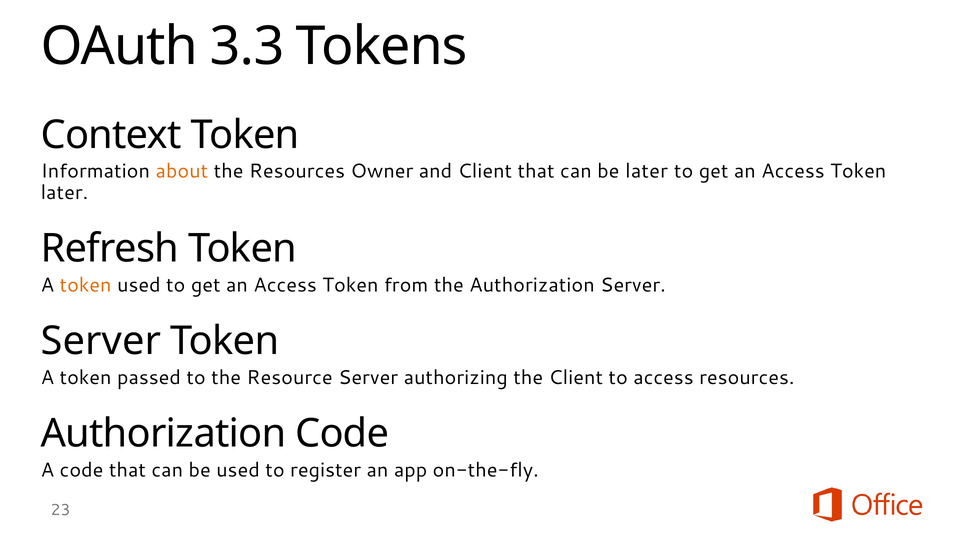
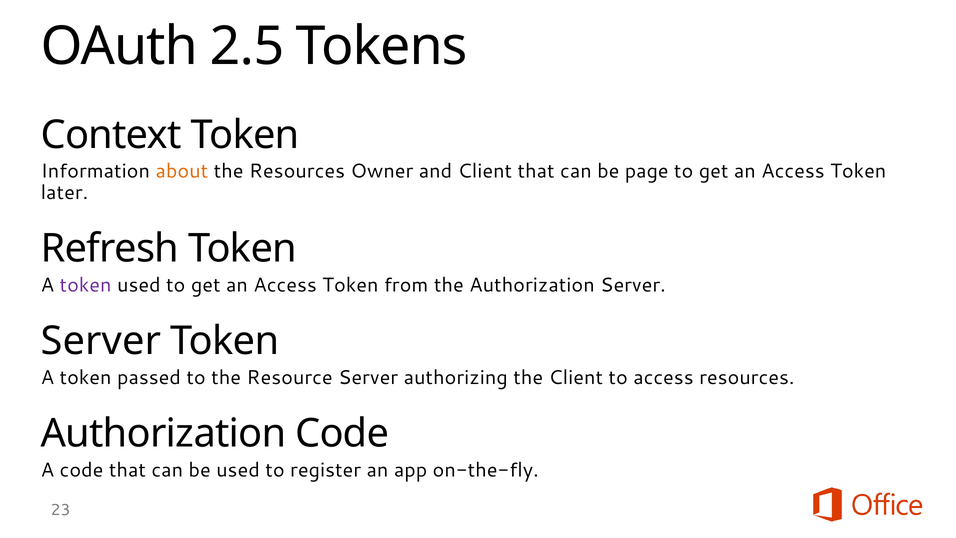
3.3: 3.3 -> 2.5 (247, 47)
be later: later -> page (647, 171)
token colour: orange -> purple (86, 285)
